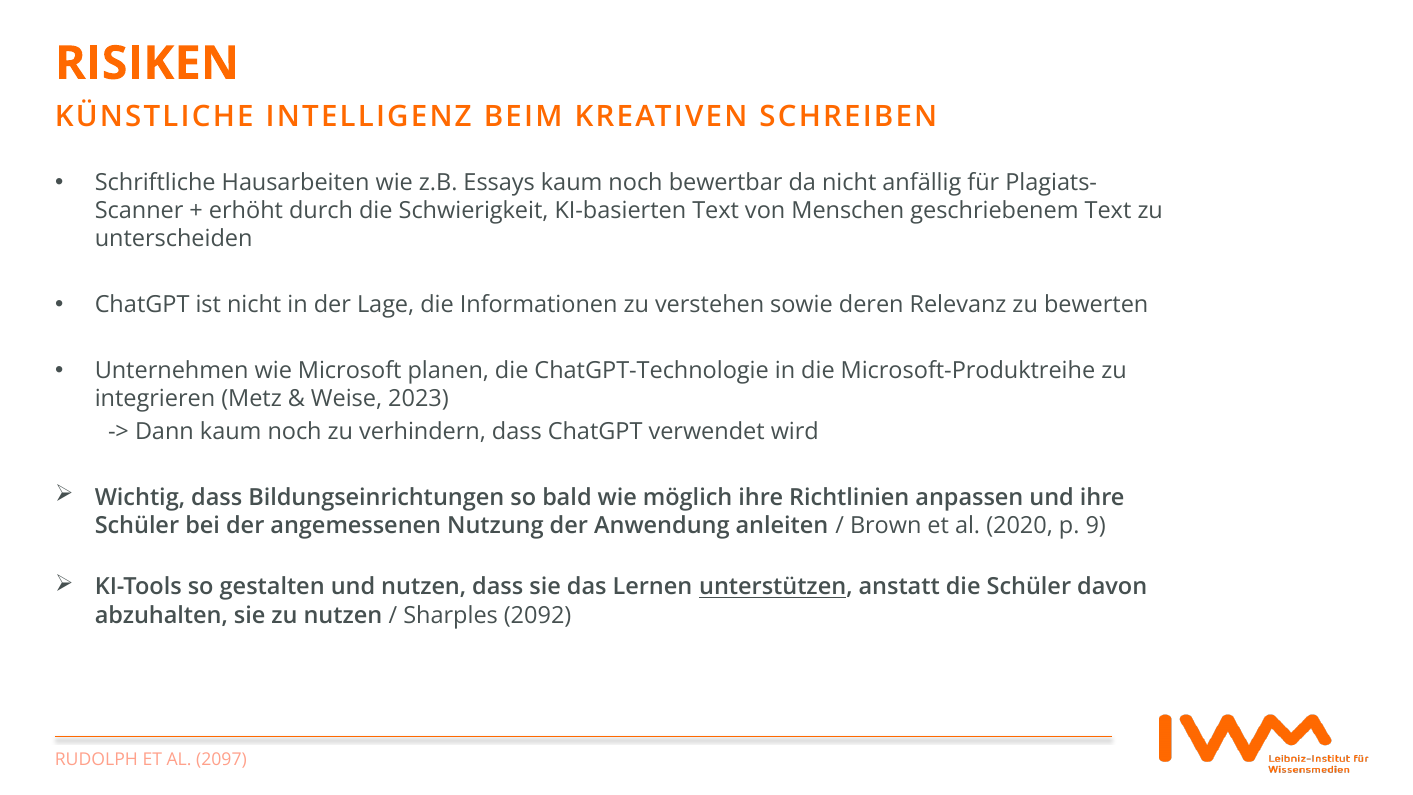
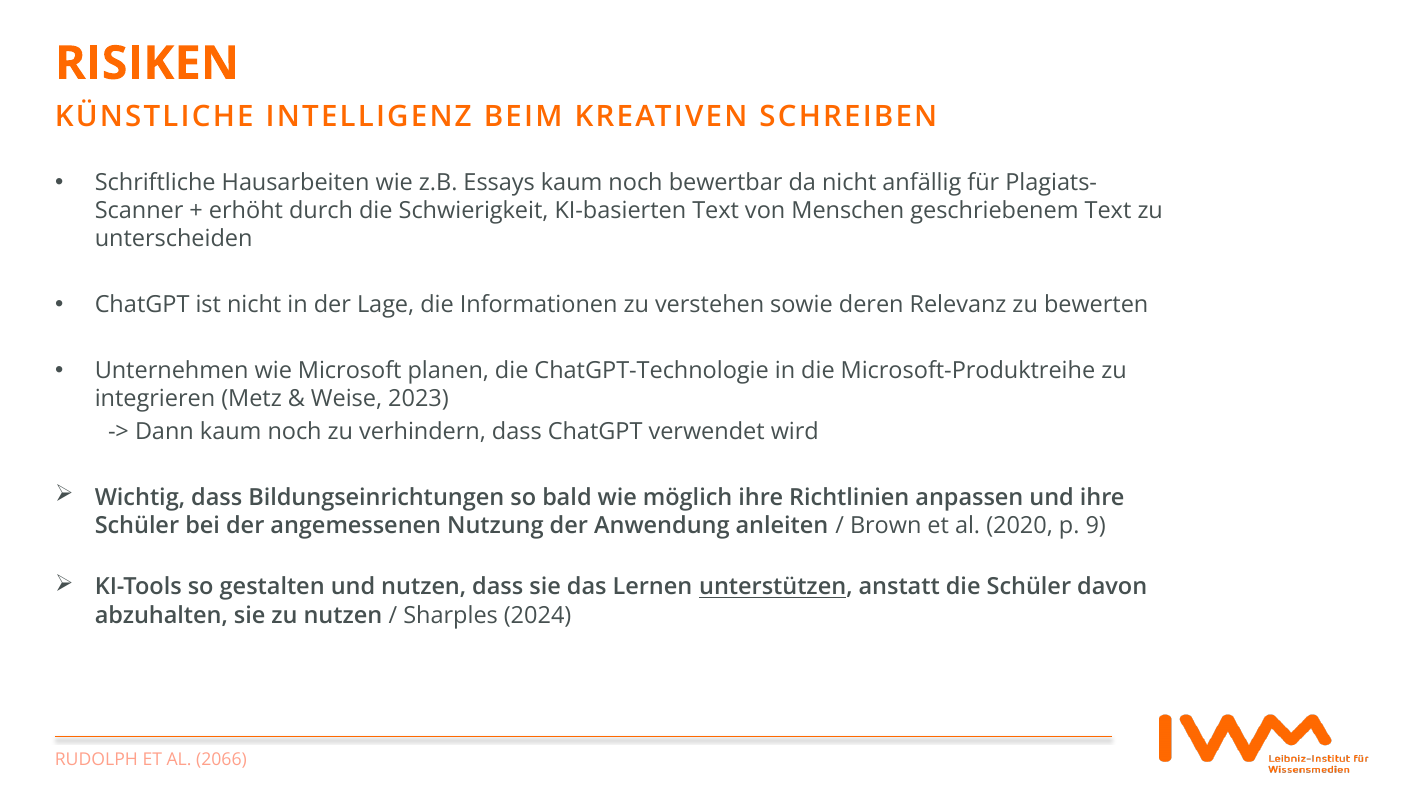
2092: 2092 -> 2024 (538, 615)
2097: 2097 -> 2066 (221, 759)
